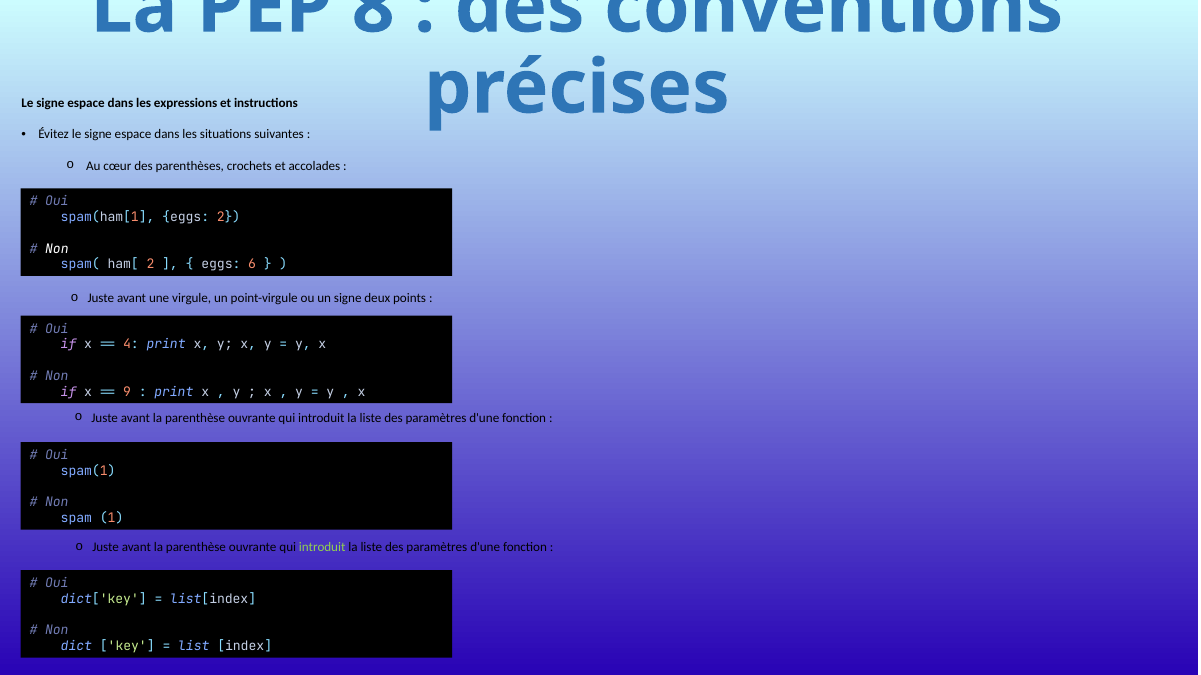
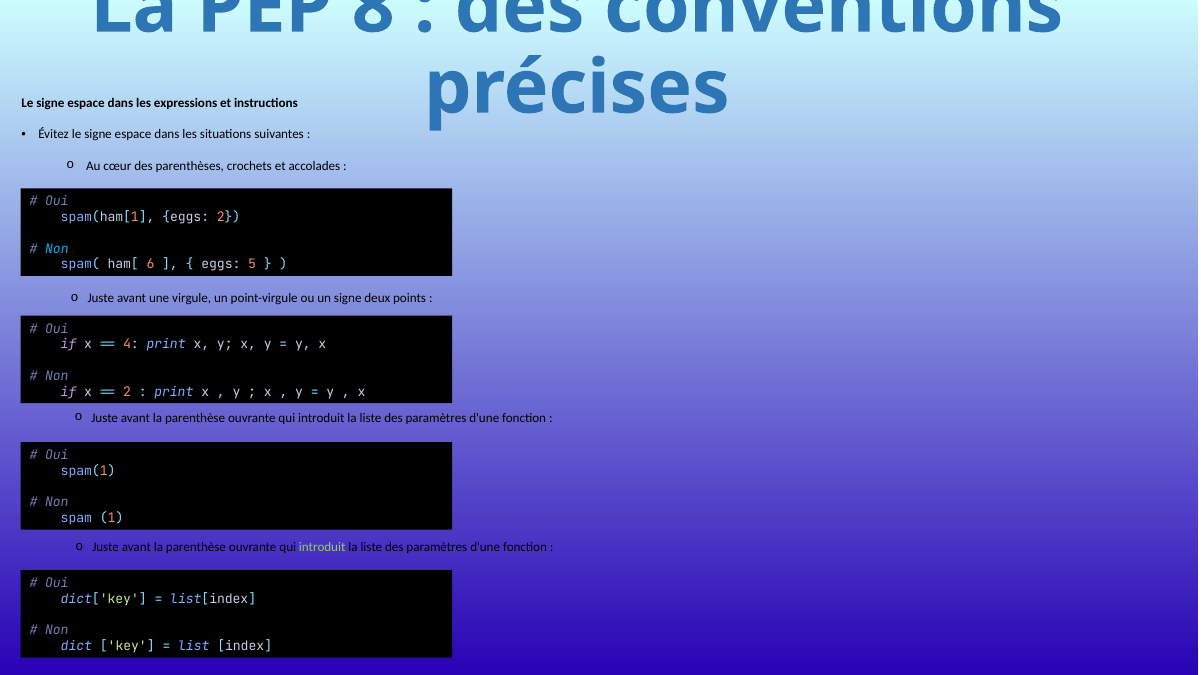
Non colour: white -> light blue (57, 249)
ham[ 2: 2 -> 6 (151, 265)
6: 6 -> 5 (252, 265)
9: 9 -> 2 (127, 392)
